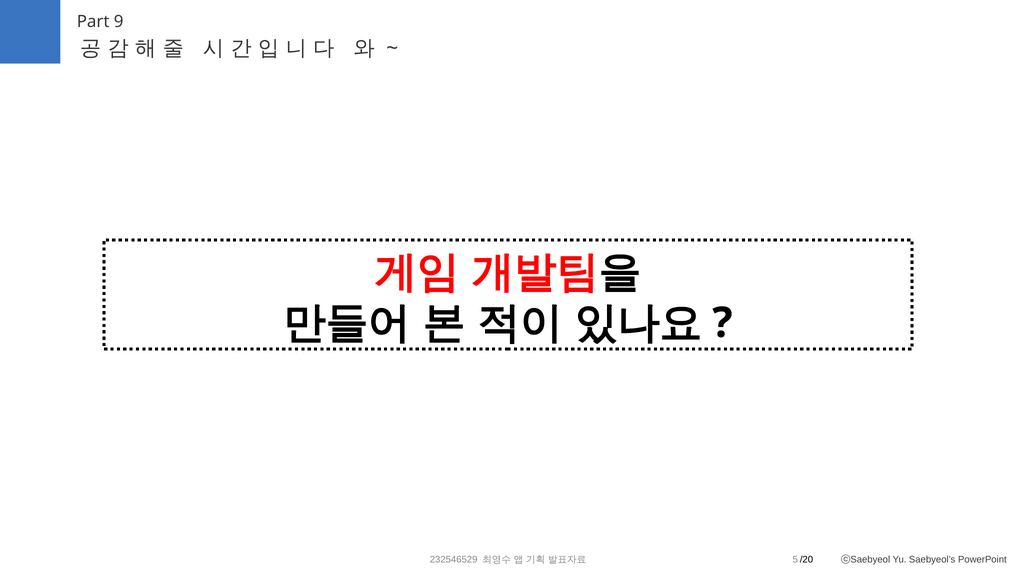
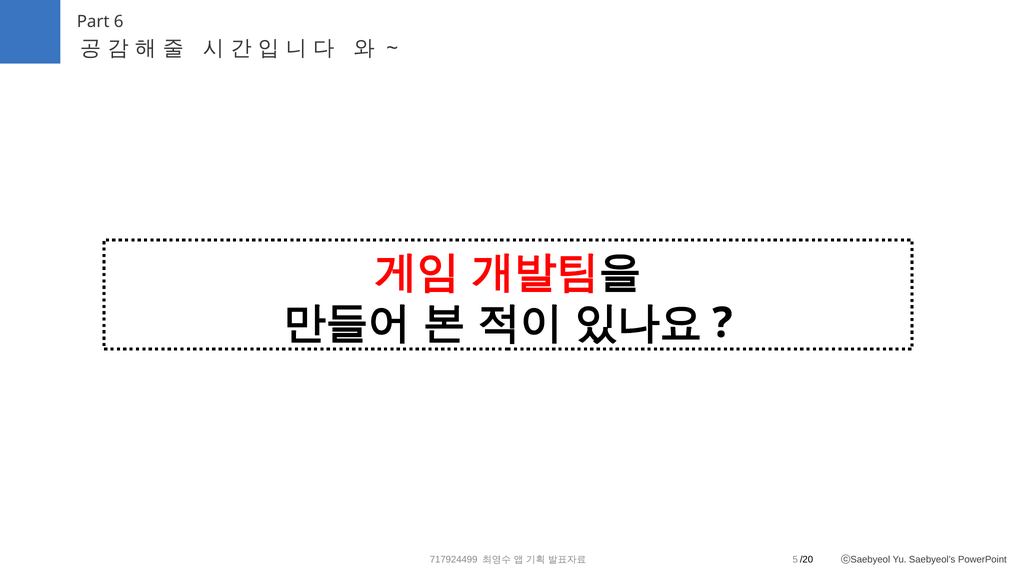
9: 9 -> 6 (119, 22)
232546529: 232546529 -> 717924499 (454, 559)
